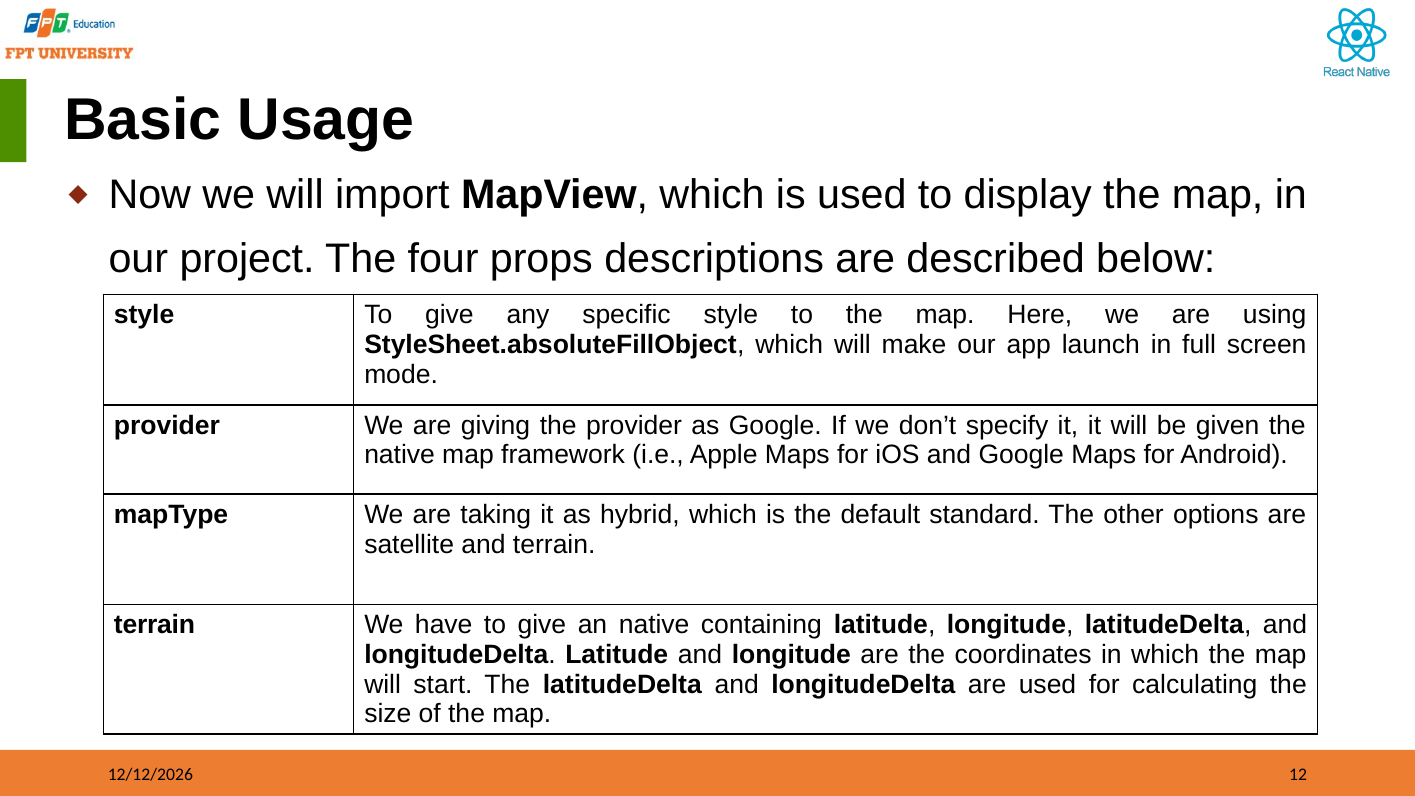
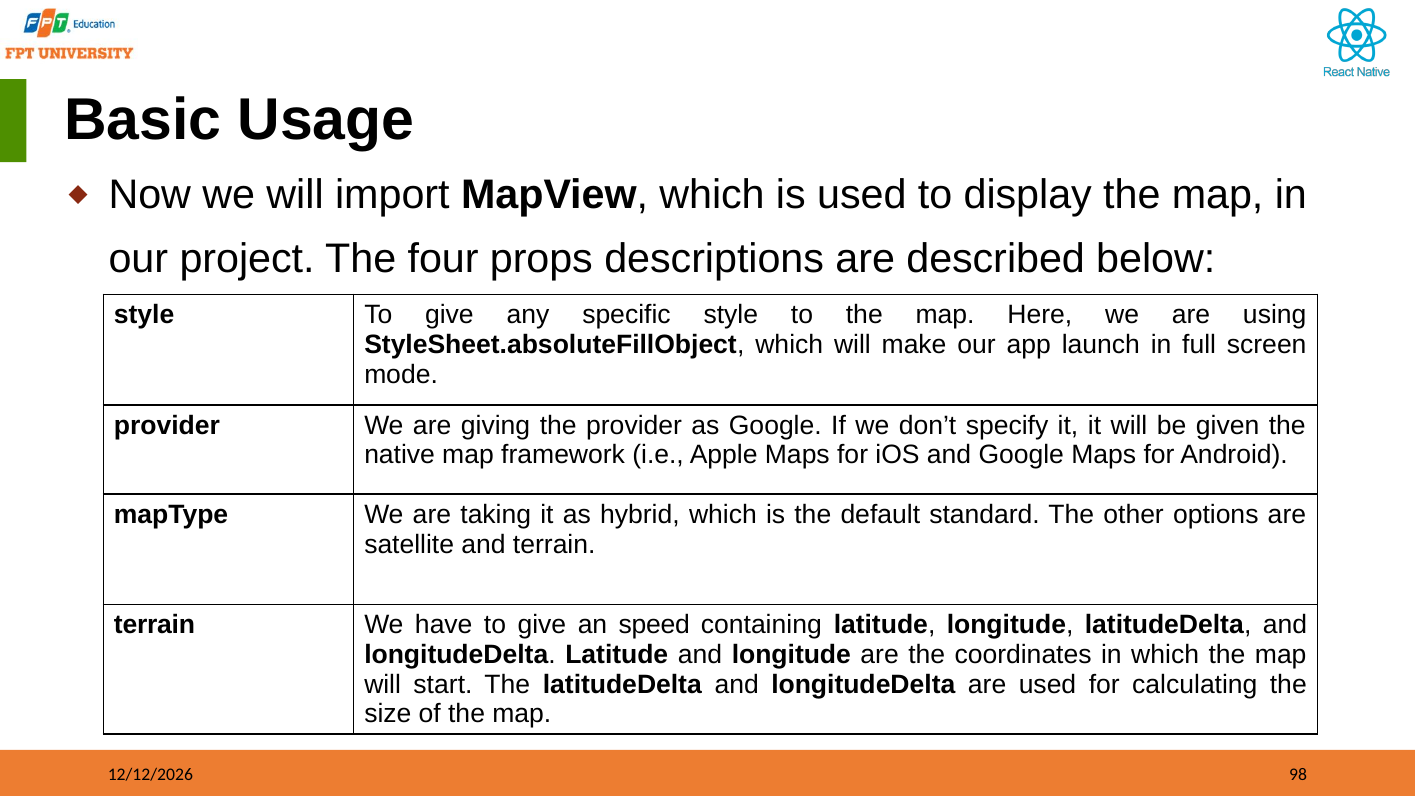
an native: native -> speed (654, 625)
12: 12 -> 98 (1298, 775)
